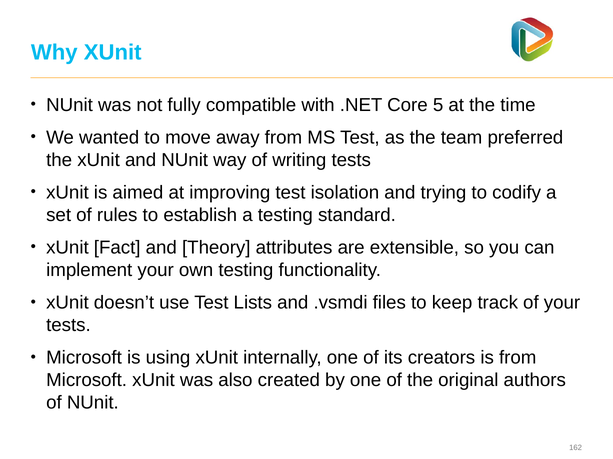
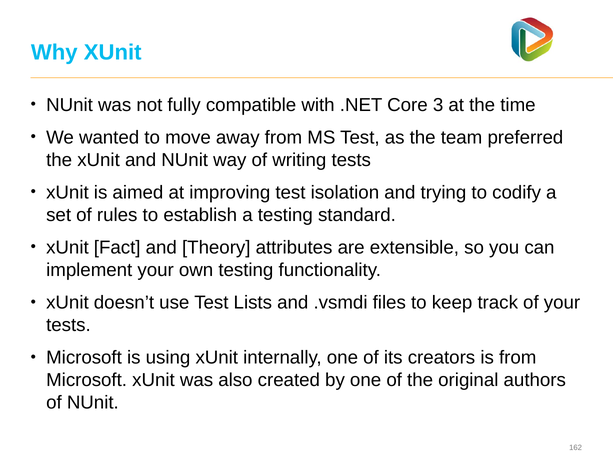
5: 5 -> 3 (438, 105)
